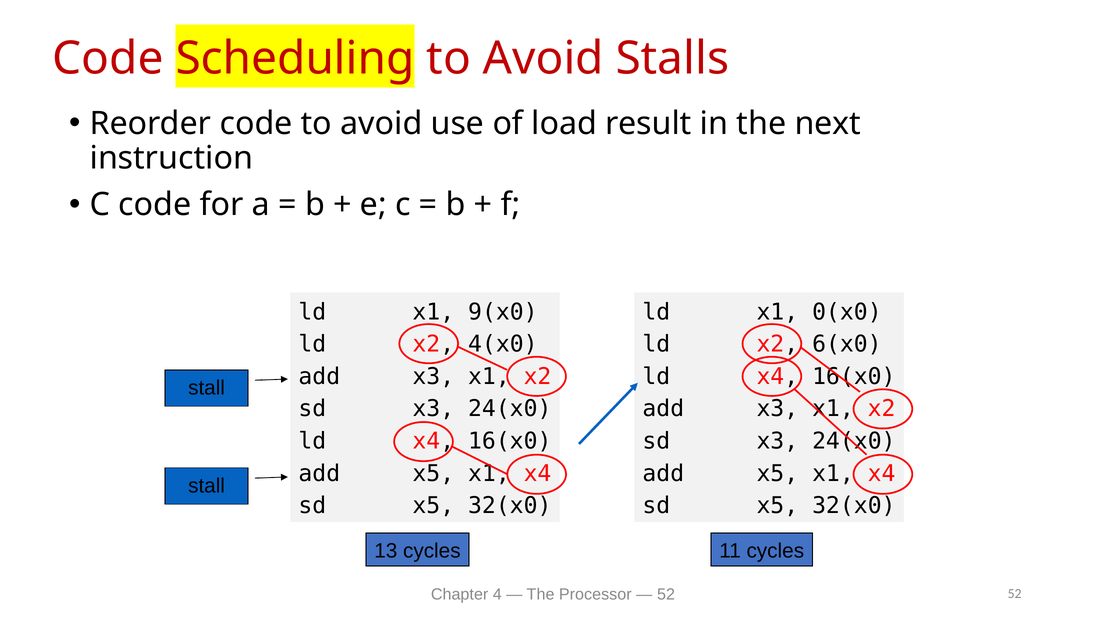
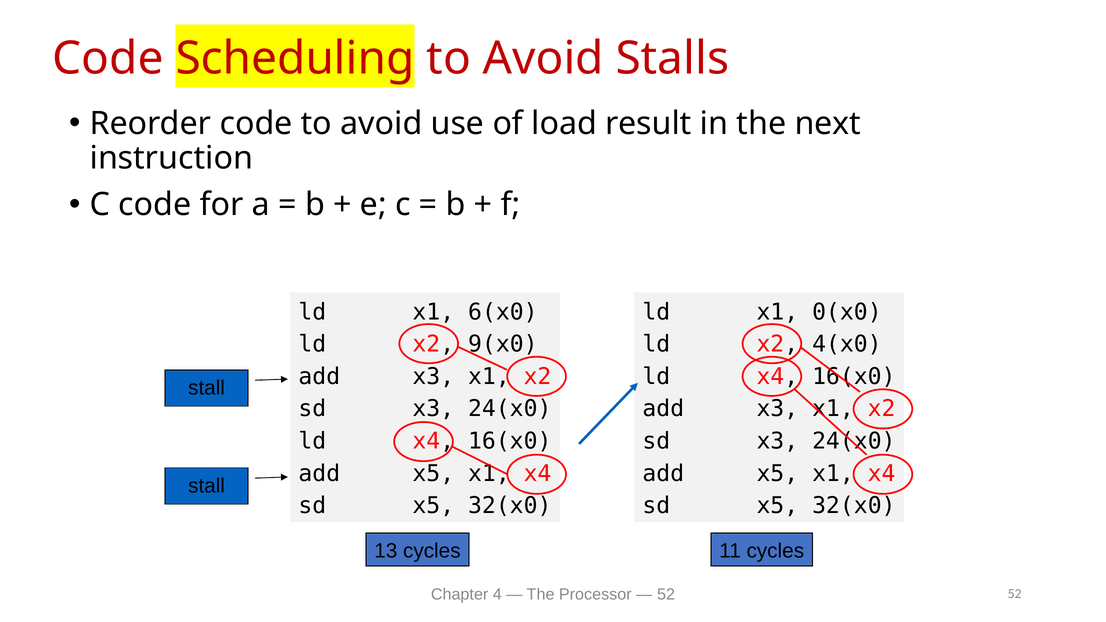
9(x0: 9(x0 -> 6(x0 (503, 312)
4(x0: 4(x0 -> 9(x0 (503, 344)
6(x0: 6(x0 -> 4(x0 (847, 344)
